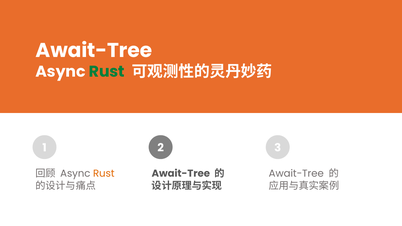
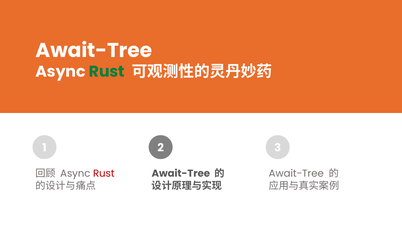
Rust colour: orange -> red (104, 174)
